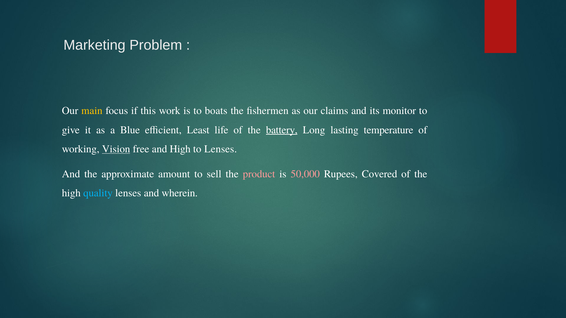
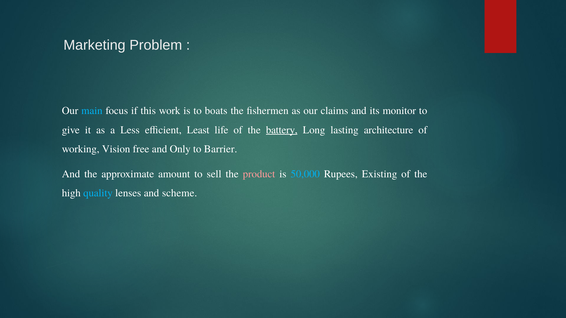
main colour: yellow -> light blue (92, 111)
Blue: Blue -> Less (130, 130)
temperature: temperature -> architecture (389, 130)
Vision underline: present -> none (116, 149)
and High: High -> Only (180, 149)
to Lenses: Lenses -> Barrier (221, 149)
50,000 colour: pink -> light blue (305, 174)
Covered: Covered -> Existing (379, 174)
wherein: wherein -> scheme (180, 193)
